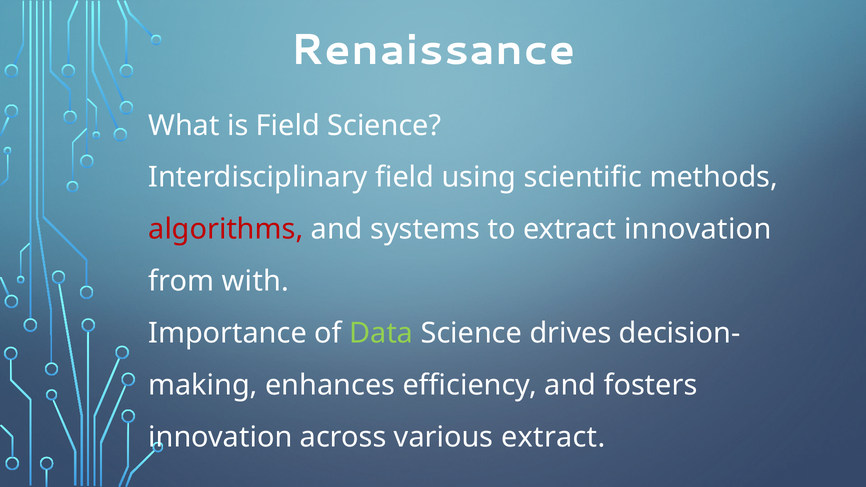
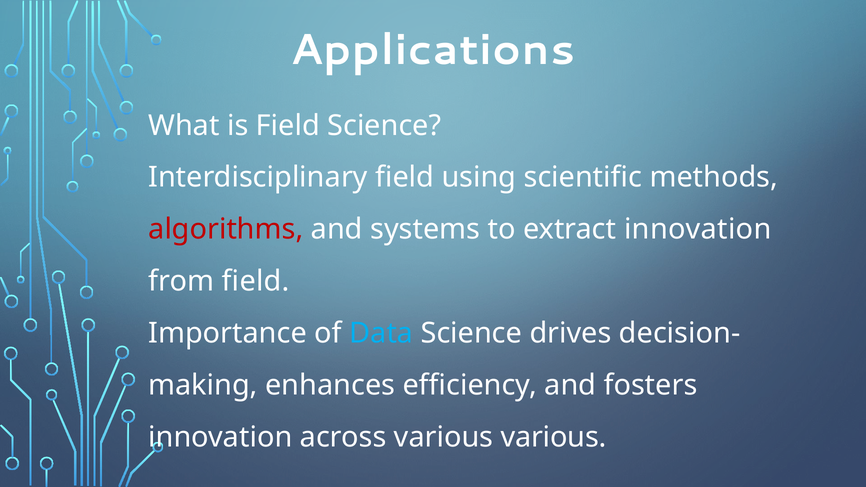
Renaissance: Renaissance -> Applications (433, 50)
from with: with -> field (256, 281)
Data colour: light green -> light blue (381, 333)
various extract: extract -> various (554, 437)
